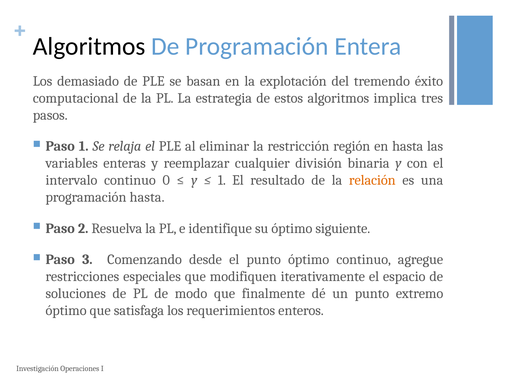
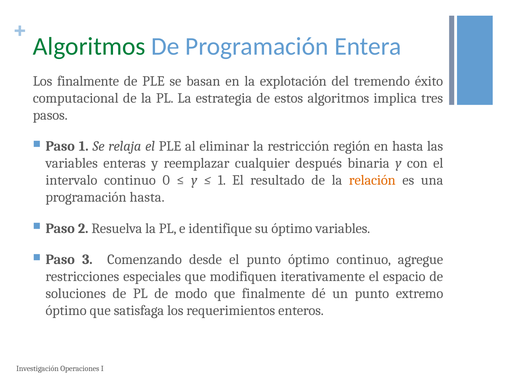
Algoritmos colour: black -> green (89, 47)
Los demasiado: demasiado -> finalmente (88, 81)
división: división -> después (319, 163)
óptimo siguiente: siguiente -> variables (343, 228)
